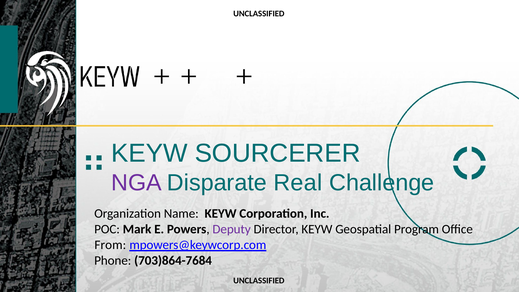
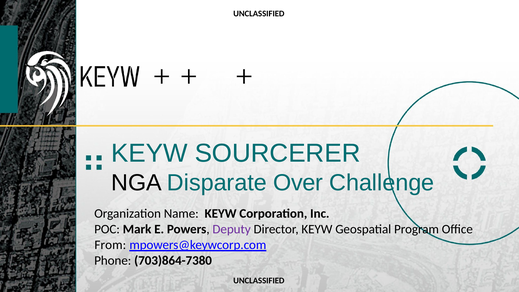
NGA colour: purple -> black (136, 183)
Real: Real -> Over (298, 183)
703)864-7684: 703)864-7684 -> 703)864-7380 (173, 261)
